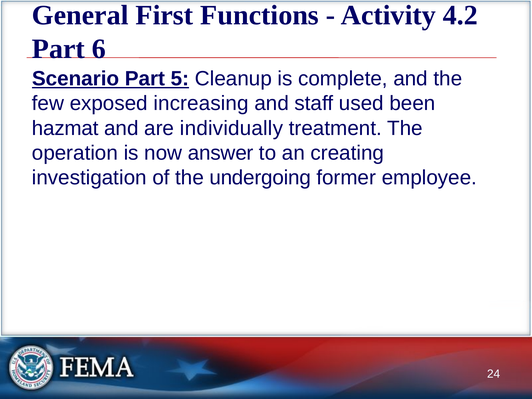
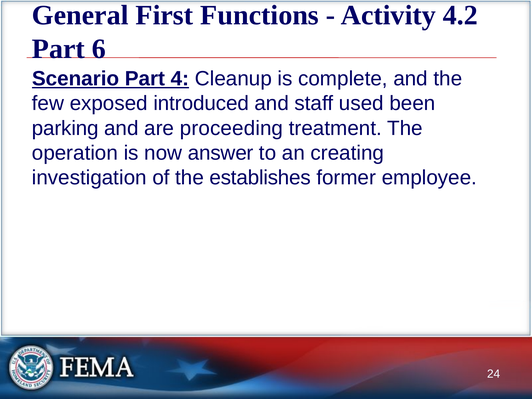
5: 5 -> 4 (180, 79)
increasing: increasing -> introduced (201, 103)
hazmat: hazmat -> parking (65, 128)
individually: individually -> proceeding (232, 128)
undergoing: undergoing -> establishes (260, 178)
